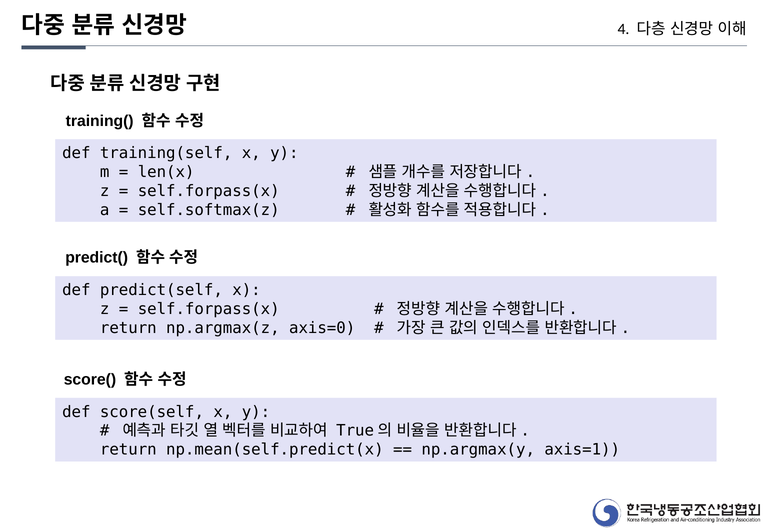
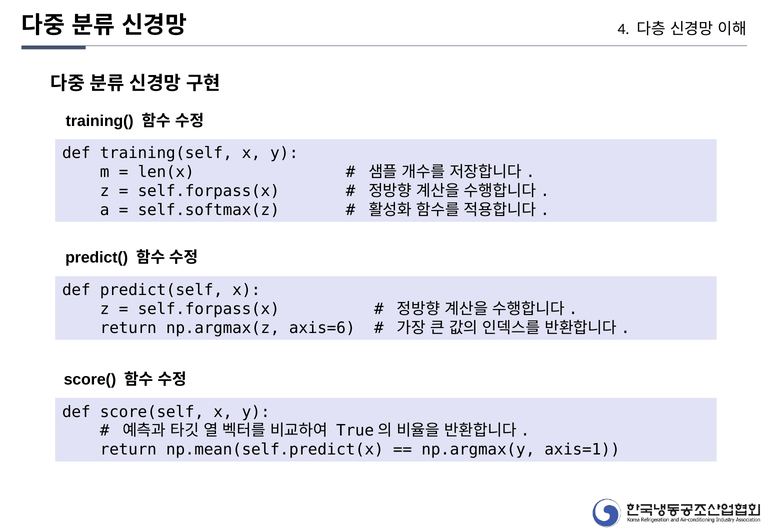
axis=0: axis=0 -> axis=6 (322, 328)
